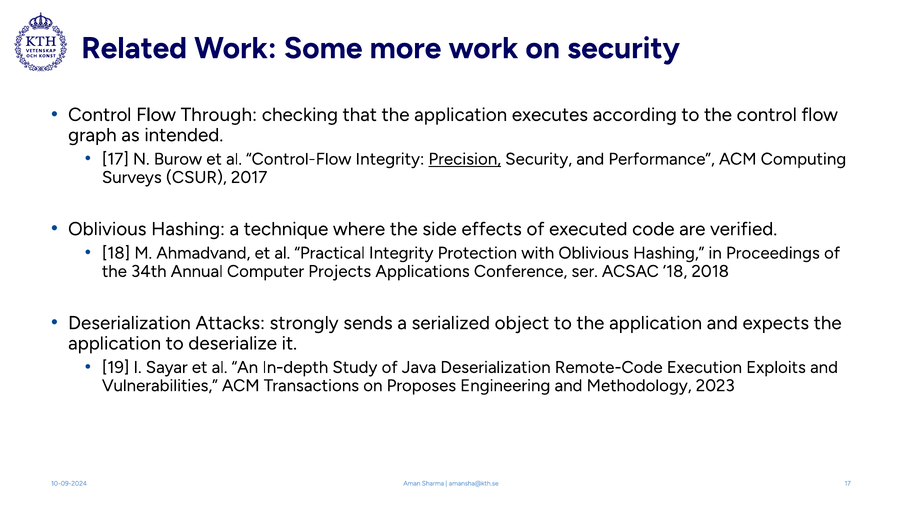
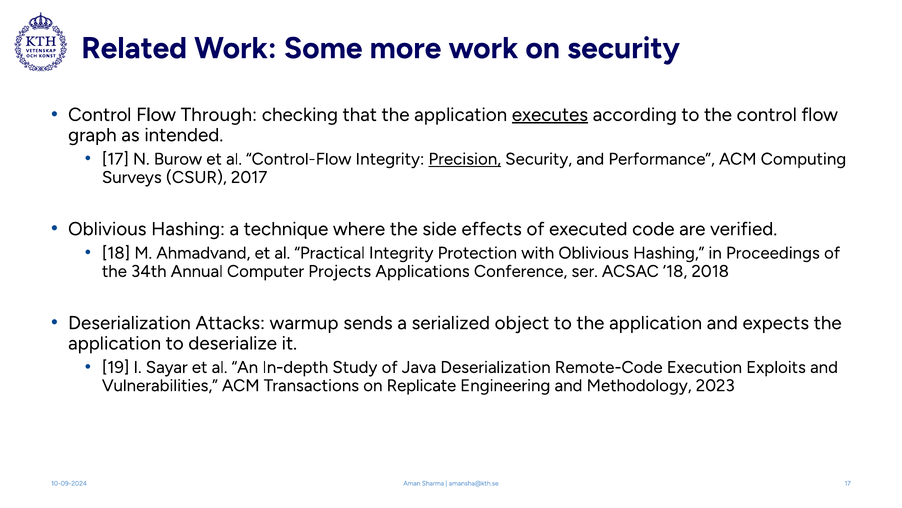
executes underline: none -> present (550, 115)
strongly: strongly -> warmup (304, 323)
Proposes: Proposes -> Replicate (421, 385)
